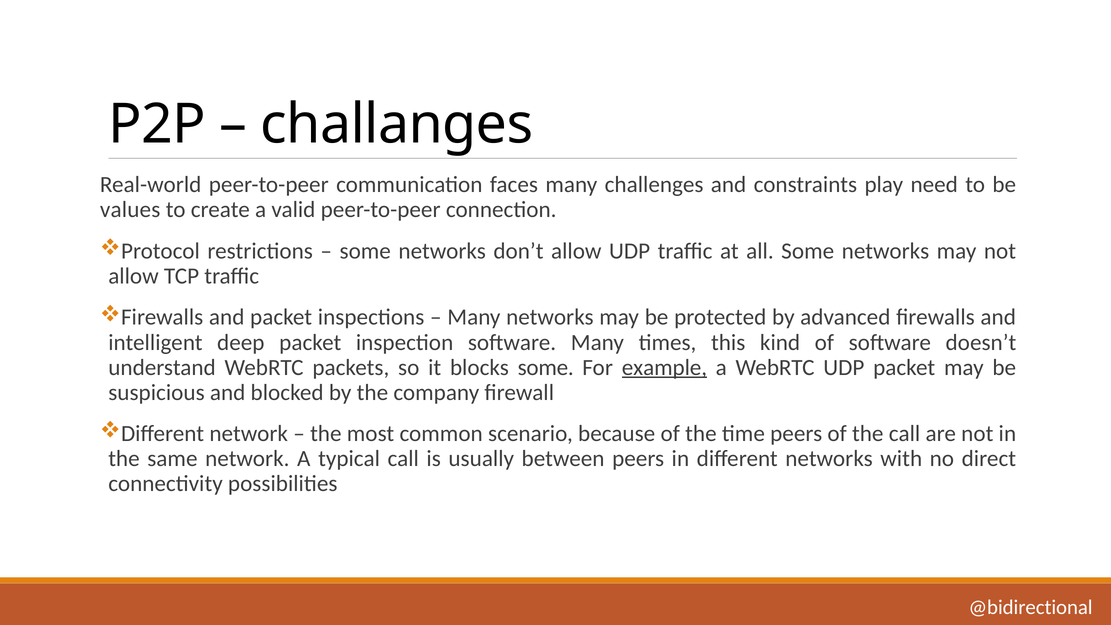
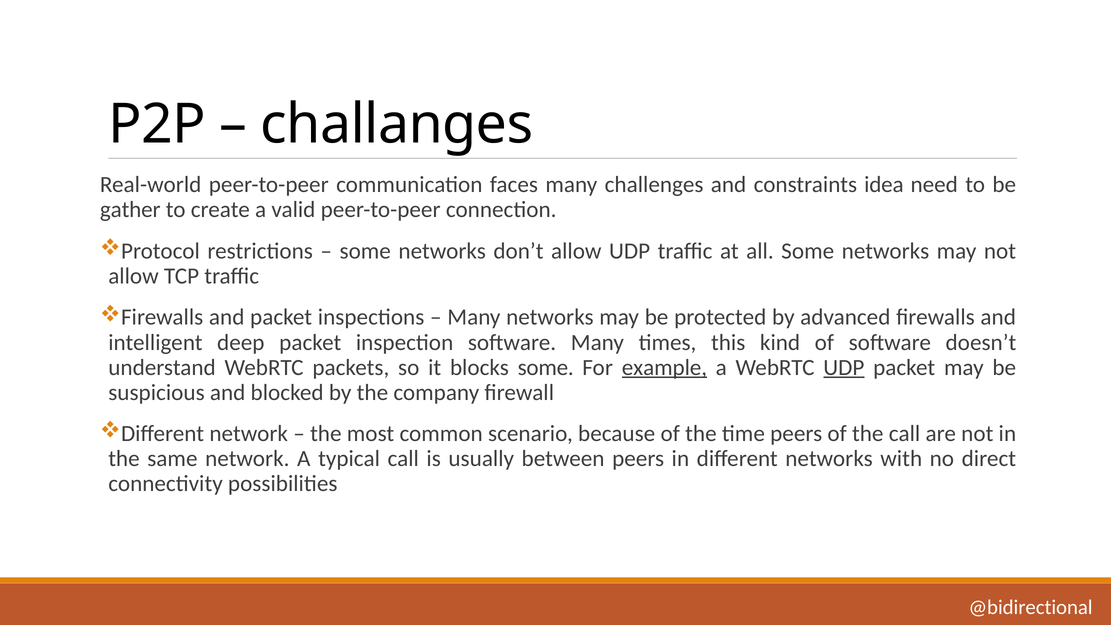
play: play -> idea (884, 185)
values: values -> gather (130, 210)
UDP underline: none -> present (844, 367)
